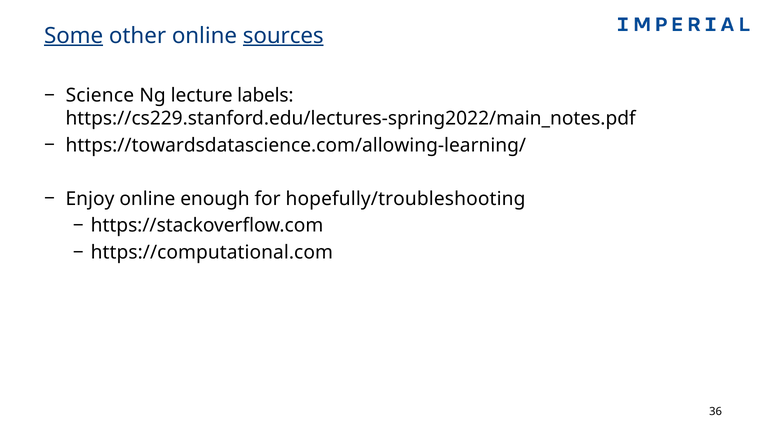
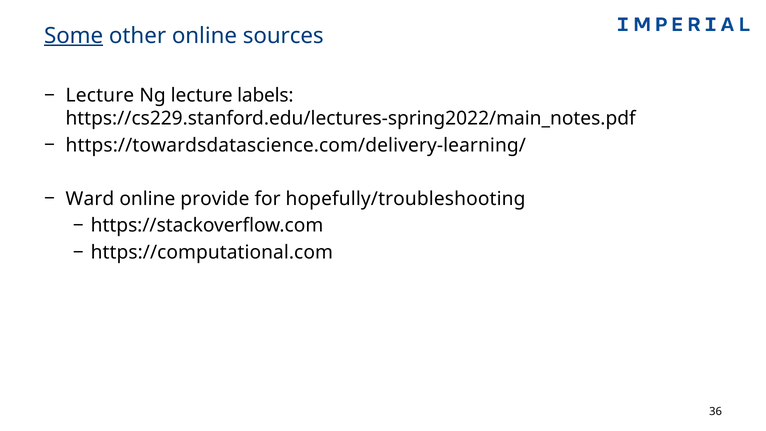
sources underline: present -> none (283, 36)
Science: Science -> Lecture (100, 95)
https://towardsdatascience.com/allowing-learning/: https://towardsdatascience.com/allowing-learning/ -> https://towardsdatascience.com/delivery-learning/ (296, 145)
Enjoy: Enjoy -> Ward (90, 199)
enough: enough -> provide (215, 199)
